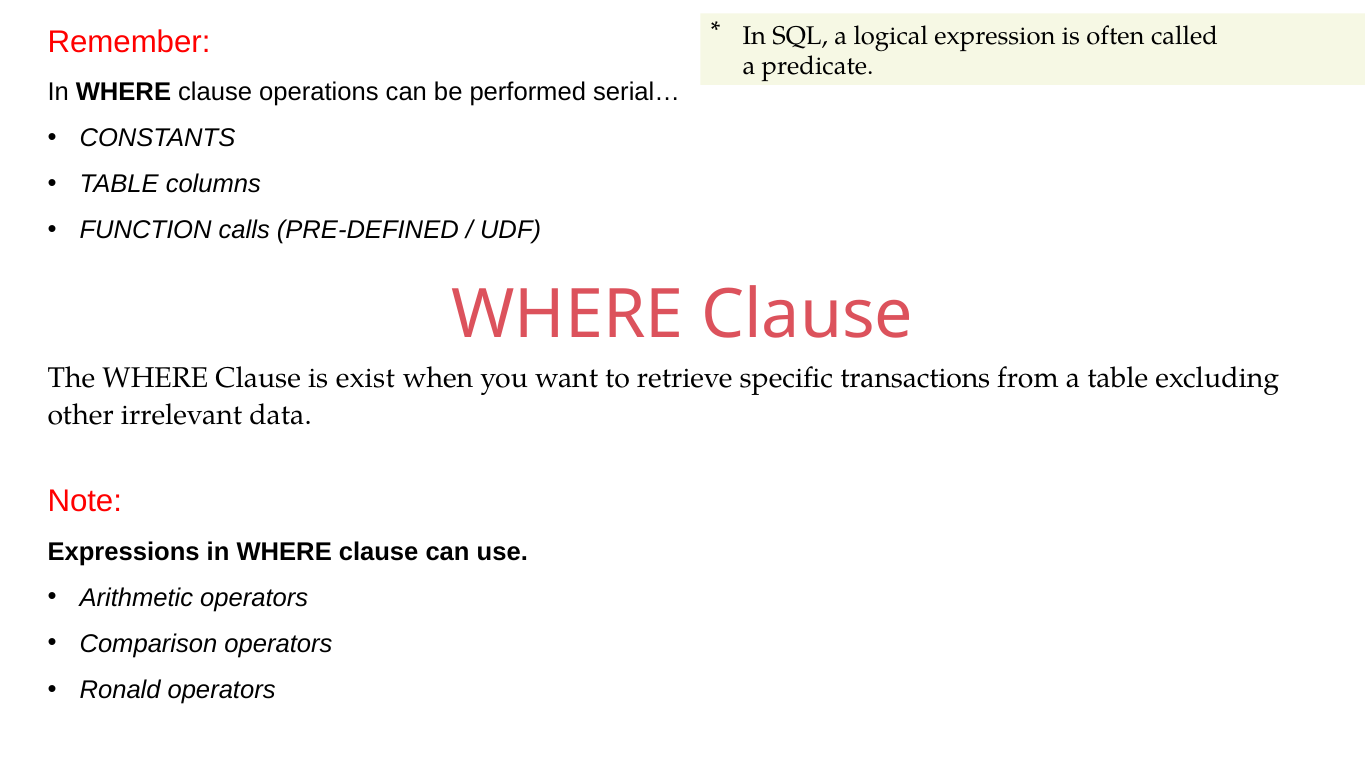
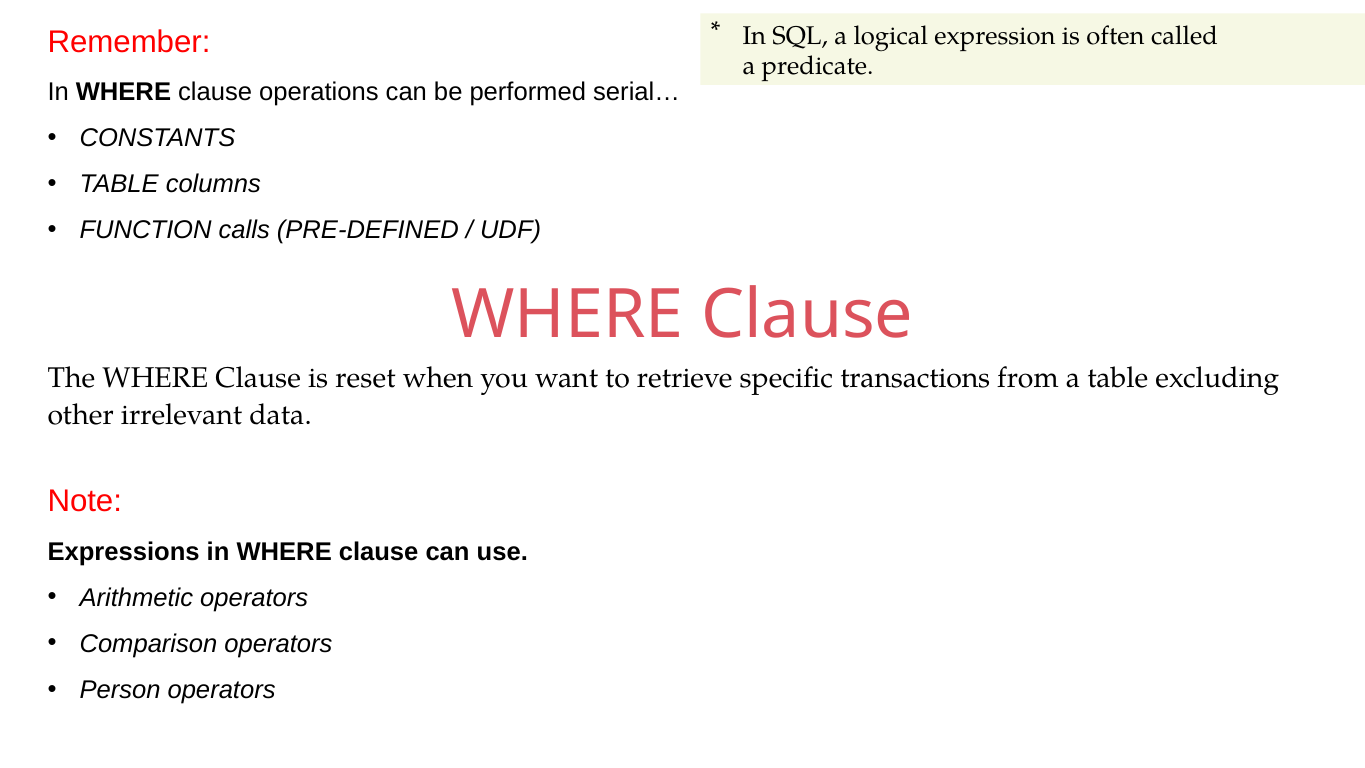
exist: exist -> reset (365, 378)
Ronald: Ronald -> Person (120, 690)
